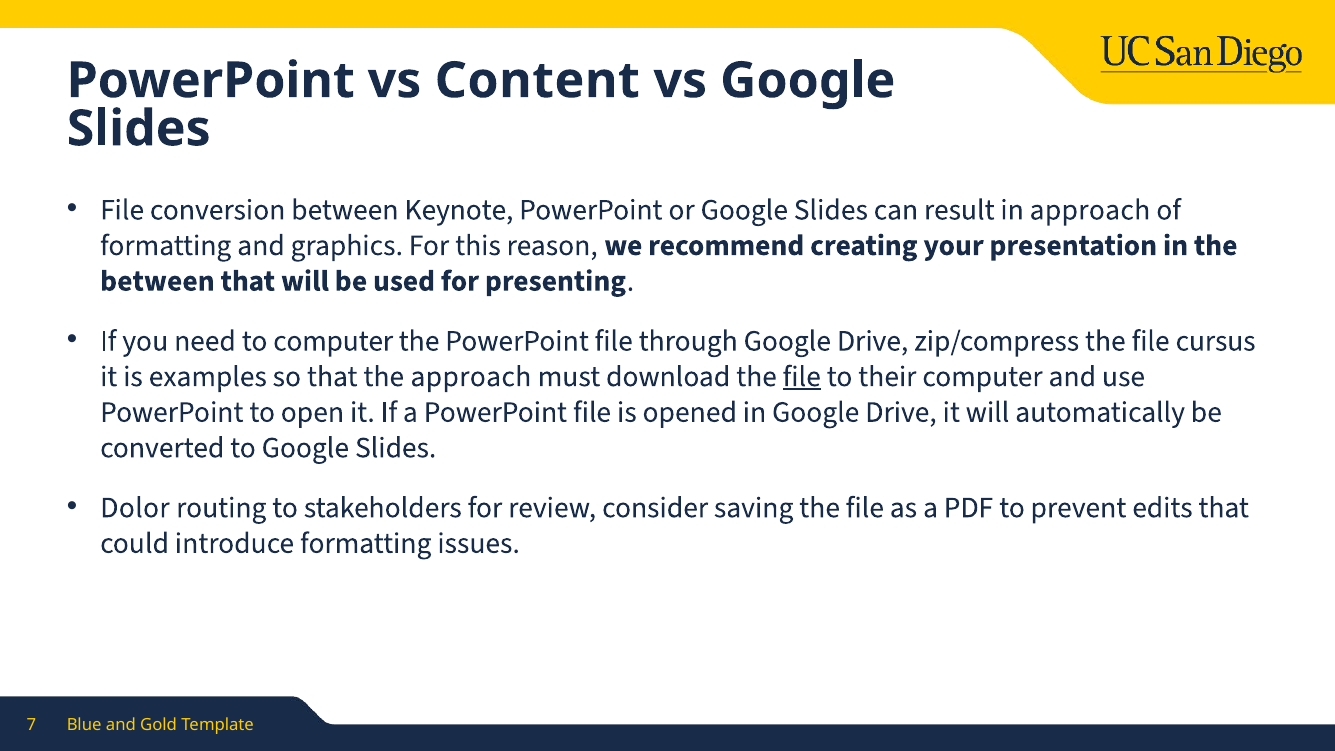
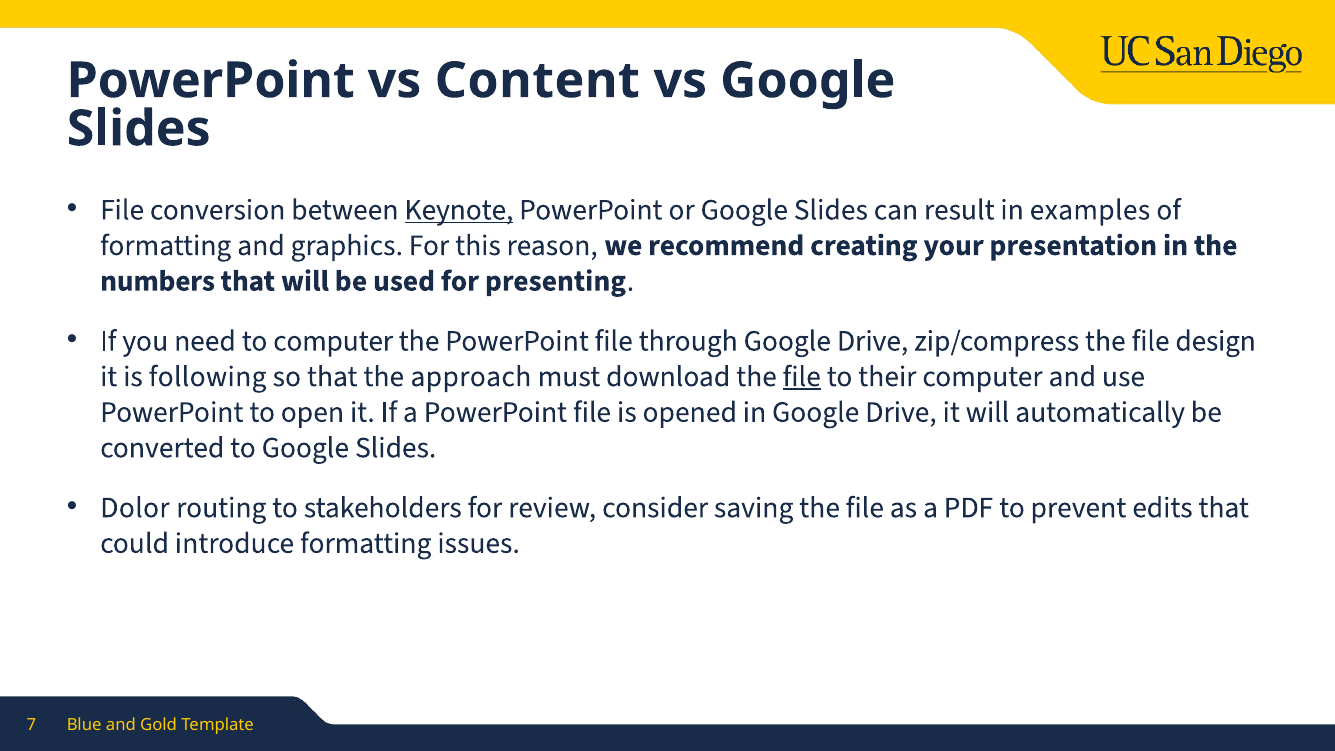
Keynote underline: none -> present (459, 210)
in approach: approach -> examples (1090, 210)
between: between -> numbers (158, 281)
cursus: cursus -> design (1216, 341)
examples: examples -> following (208, 376)
